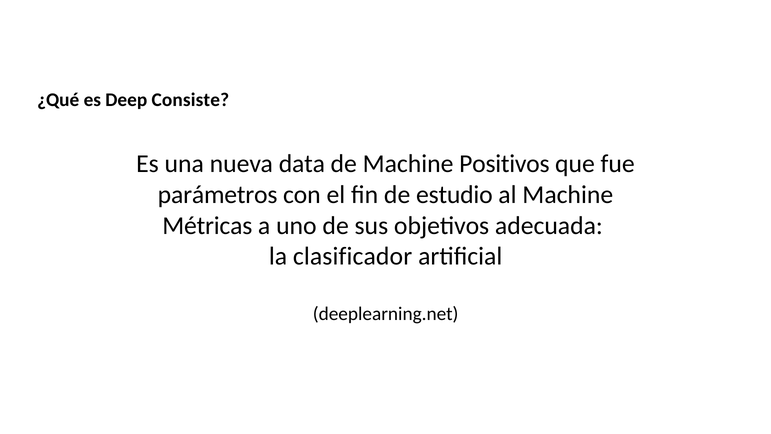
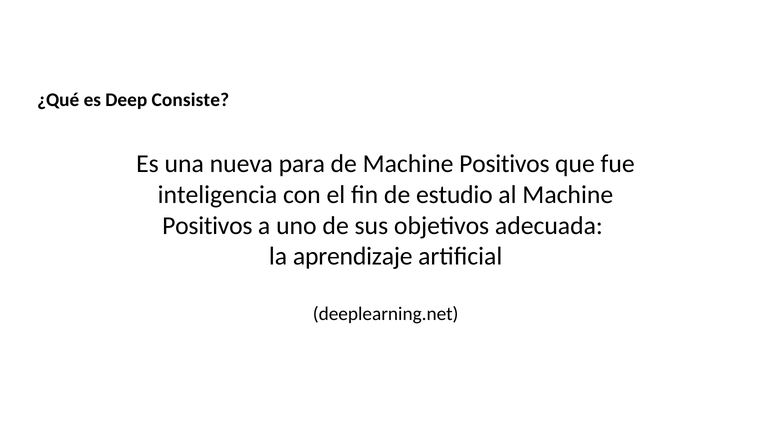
data: data -> para (302, 164)
parámetros: parámetros -> inteligencia (218, 195)
Métricas: Métricas -> Positivos (207, 225)
clasificador: clasificador -> aprendizaje (353, 256)
